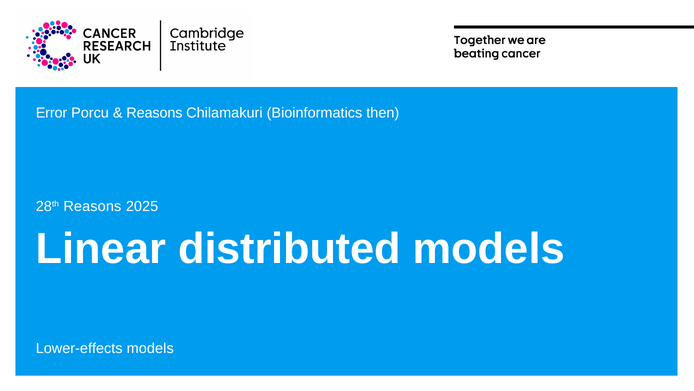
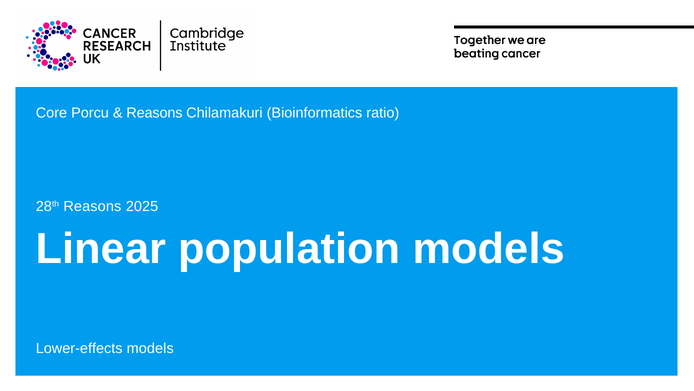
Error: Error -> Core (51, 113)
then: then -> ratio (383, 113)
distributed: distributed -> population (289, 249)
